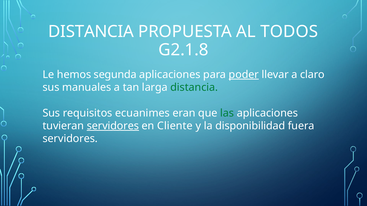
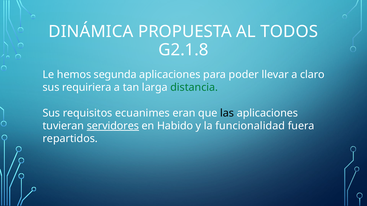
DISTANCIA: DISTANCIA -> DINÁMICA (91, 32)
poder underline: present -> none (244, 75)
manuales: manuales -> requiriera (87, 88)
las colour: green -> black (227, 113)
Cliente: Cliente -> Habido (175, 126)
disponibilidad: disponibilidad -> funcionalidad (250, 126)
servidores: servidores -> repartidos (70, 139)
